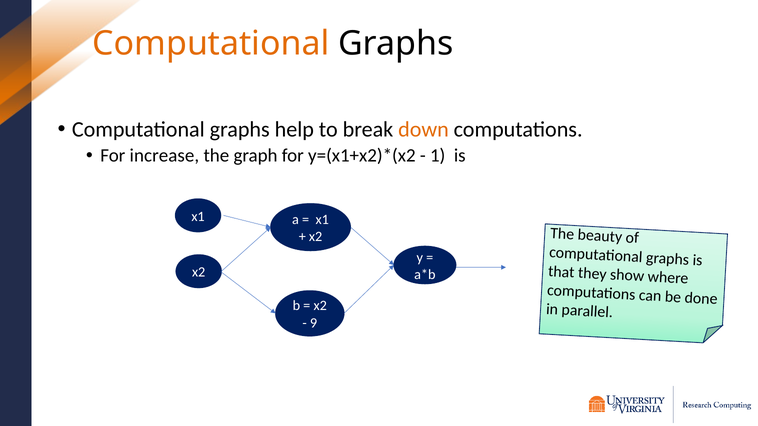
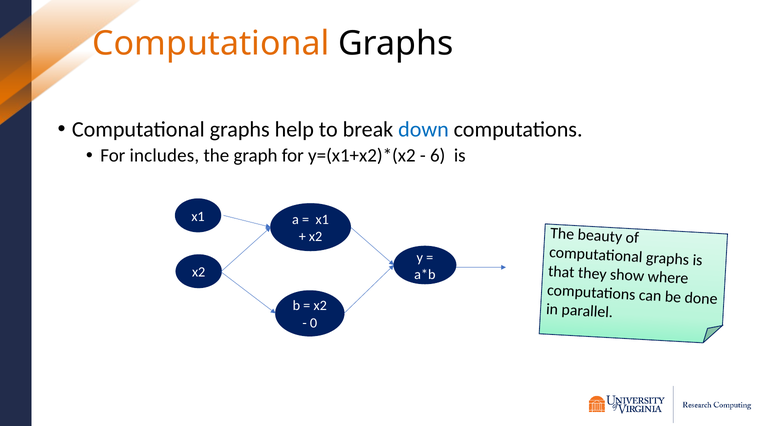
down colour: orange -> blue (423, 130)
increase: increase -> includes (164, 156)
1: 1 -> 6 (438, 156)
9: 9 -> 0 (314, 323)
